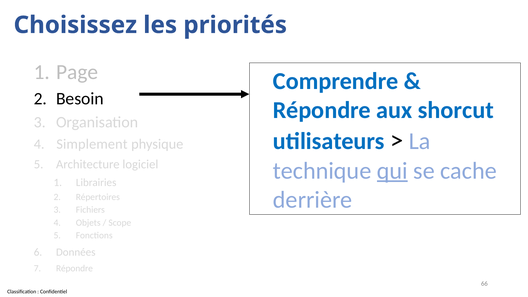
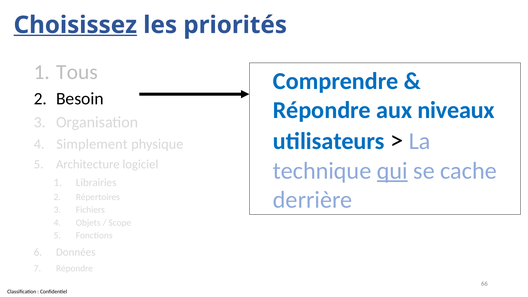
Choisissez underline: none -> present (75, 25)
Page: Page -> Tous (77, 72)
shorcut: shorcut -> niveaux (456, 110)
